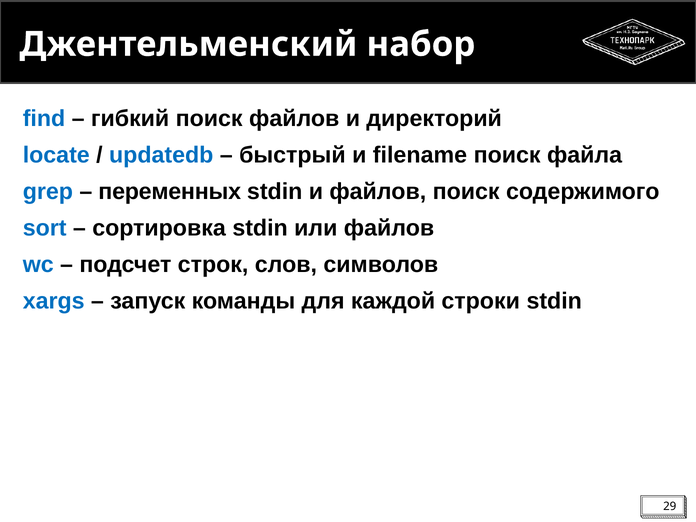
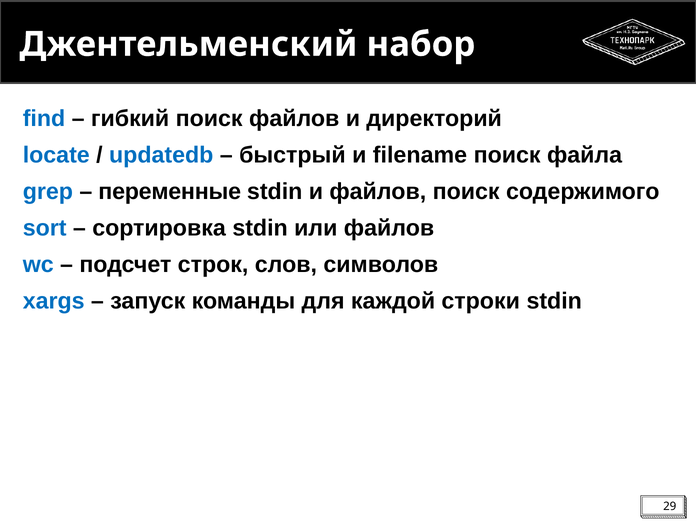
переменных: переменных -> переменные (170, 191)
